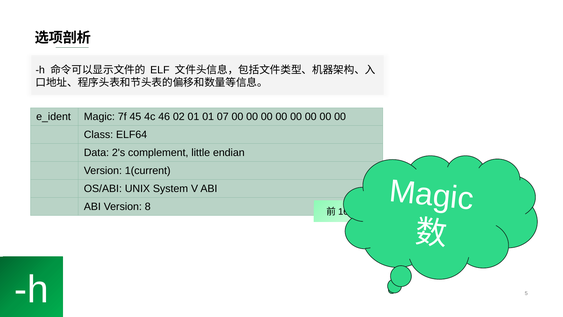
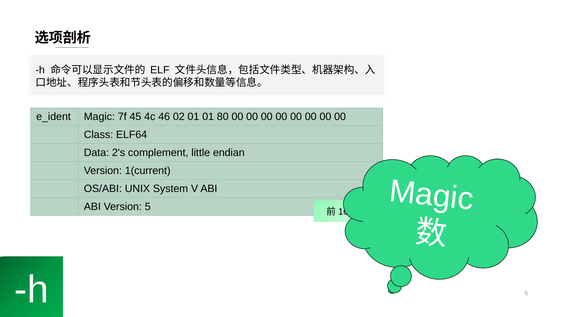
07: 07 -> 80 (223, 117)
Version 8: 8 -> 5 (148, 206)
